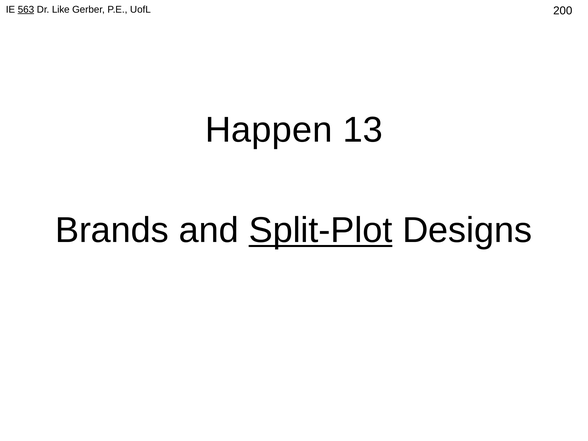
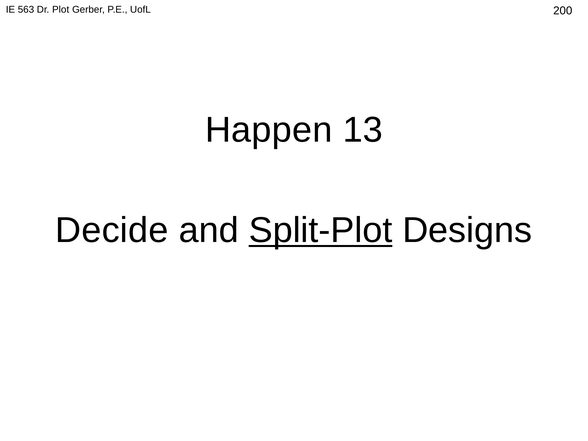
563 underline: present -> none (26, 10)
Like: Like -> Plot (61, 10)
Brands: Brands -> Decide (112, 230)
